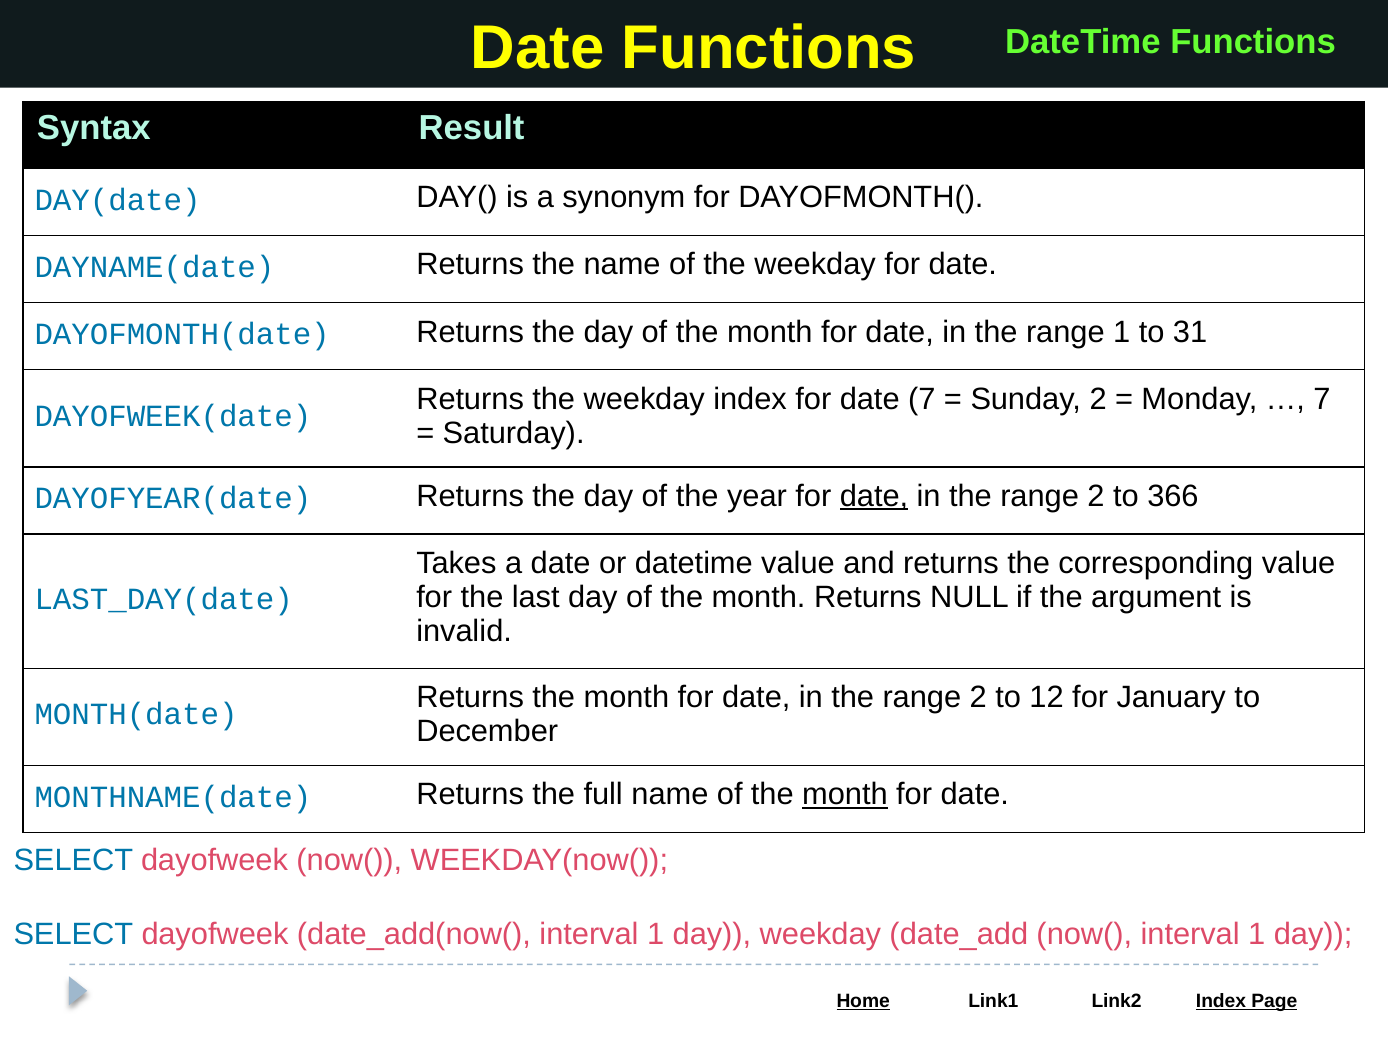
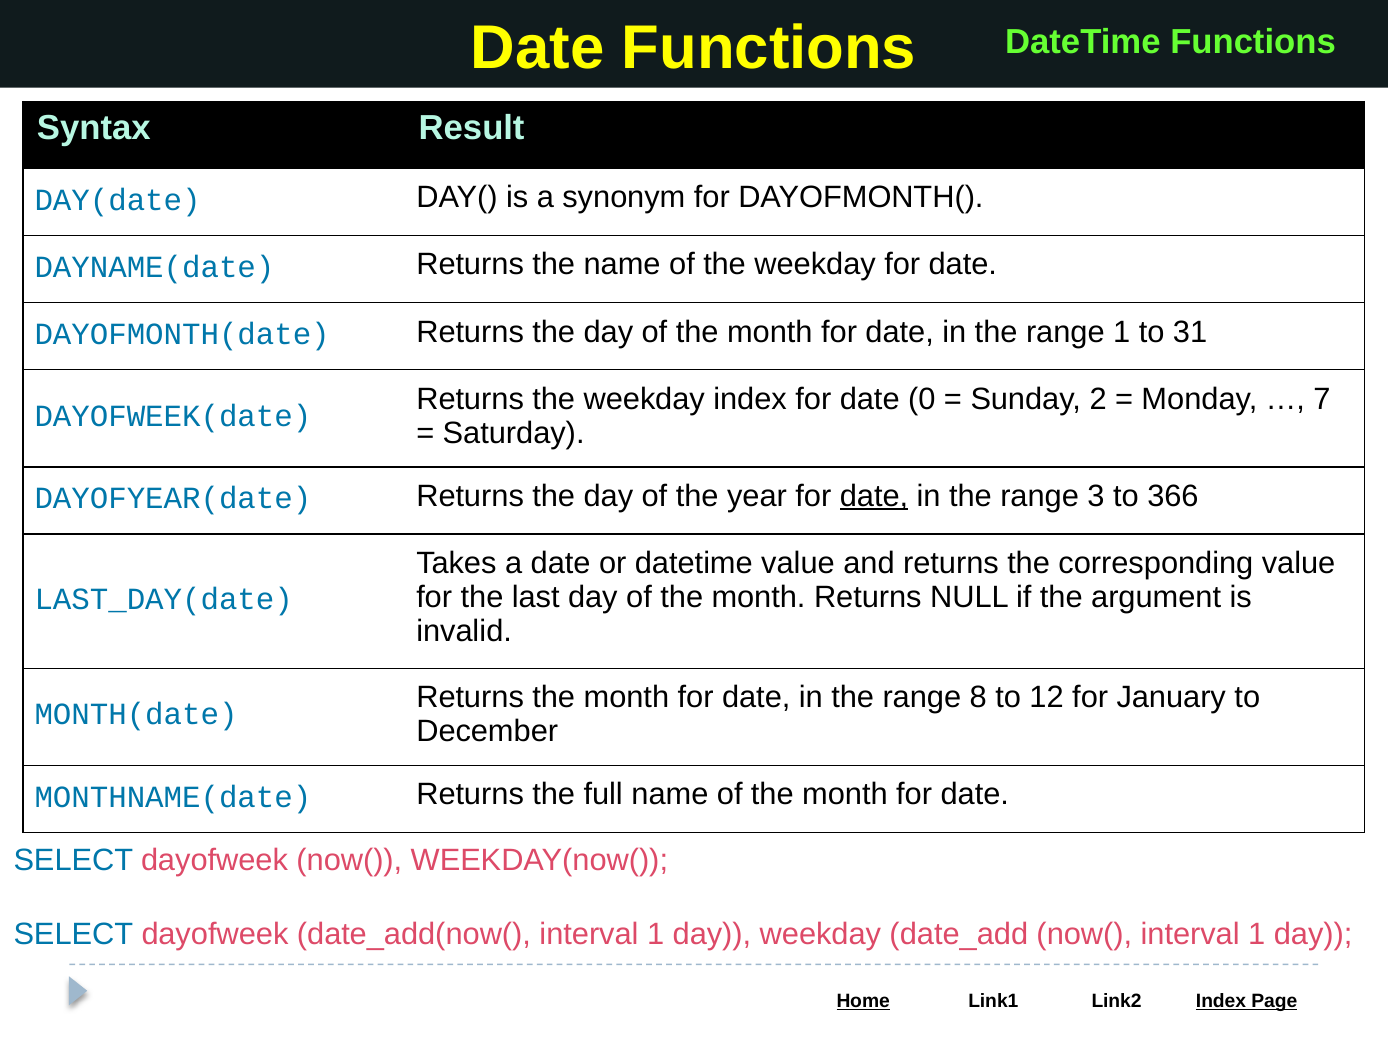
date 7: 7 -> 0 (922, 399)
2: 2 -> 3 (1096, 496)
2: 2 -> 8 (978, 697)
month underline: present -> none (845, 794)
